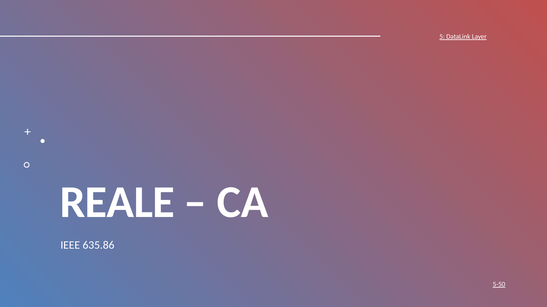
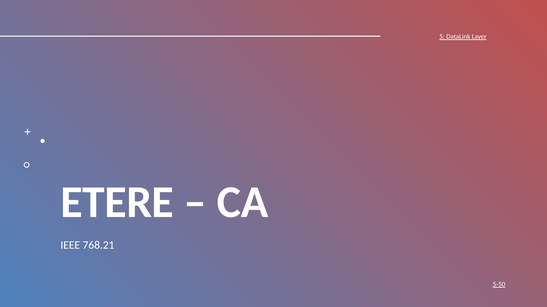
REALE: REALE -> ETERE (117, 203)
635.86: 635.86 -> 768.21 (98, 246)
